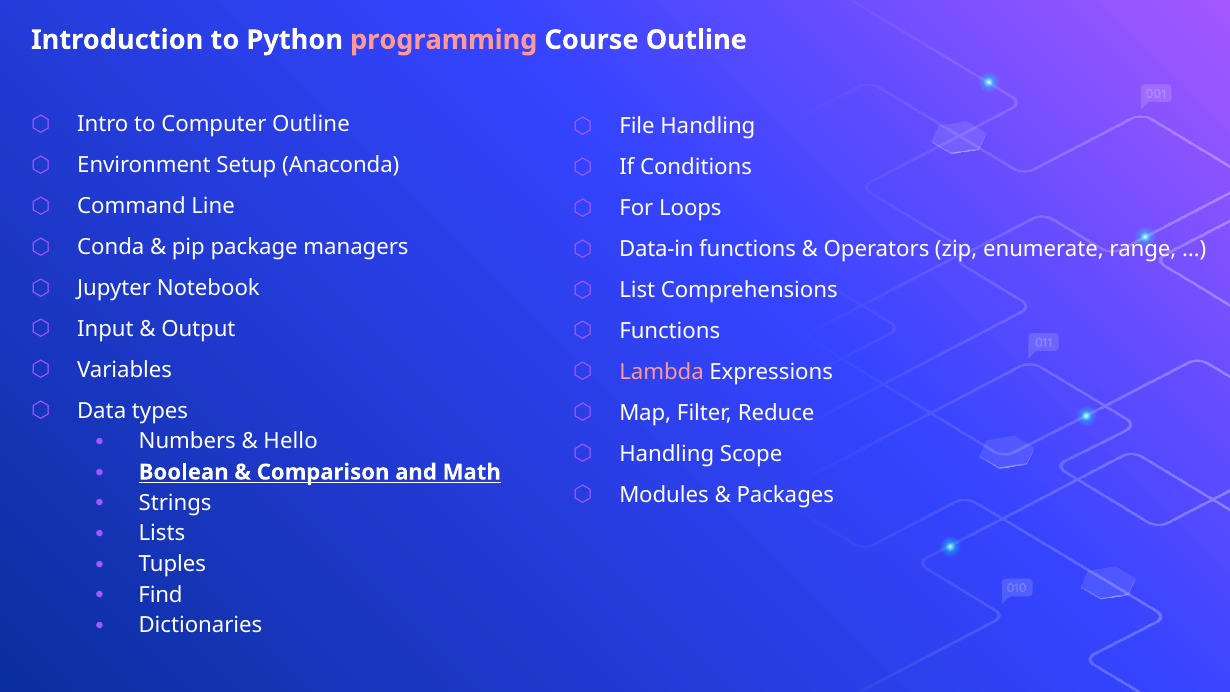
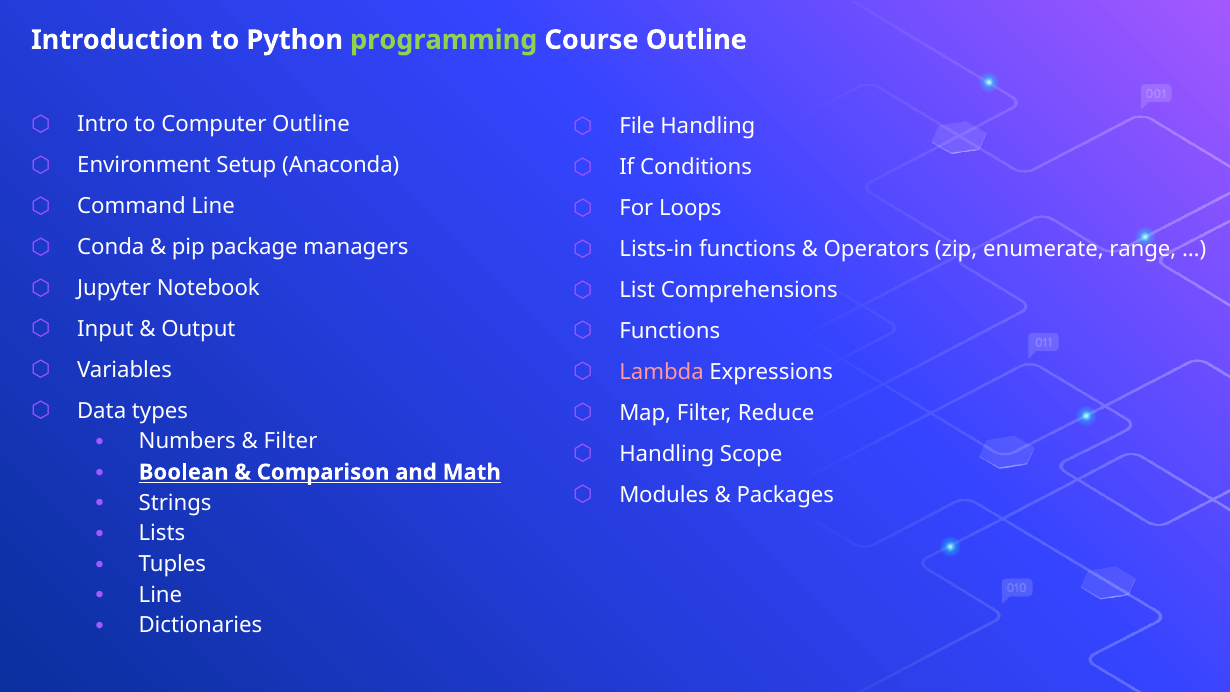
programming colour: pink -> light green (444, 40)
Data-in: Data-in -> Lists-in (656, 249)
Hello: Hello -> Filter (291, 441)
Find: Find -> Line (160, 595)
